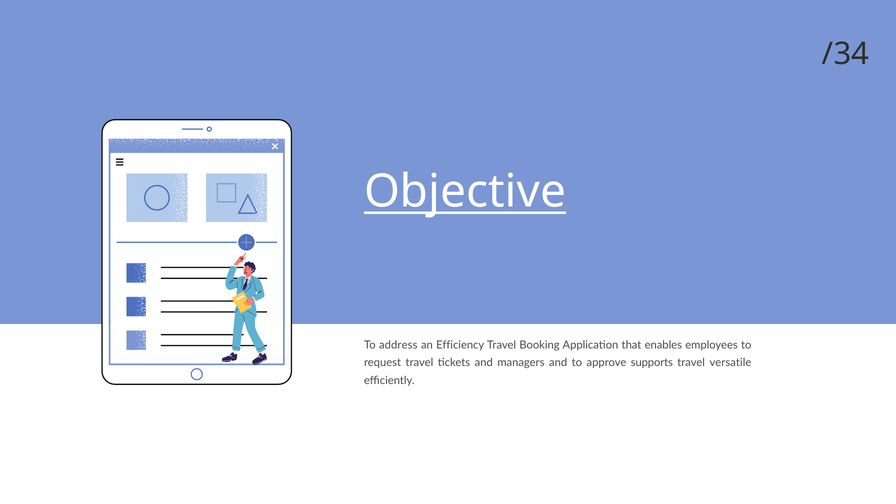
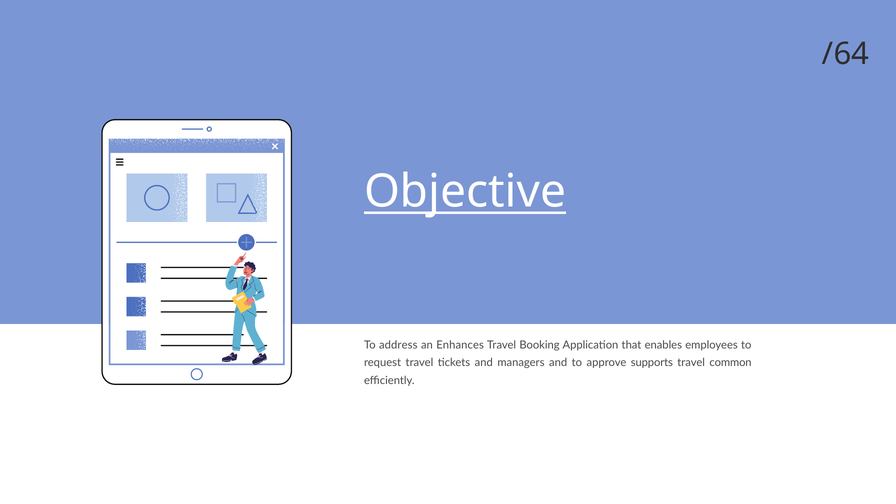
/34: /34 -> /64 (846, 54)
Efficiency: Efficiency -> Enhances (460, 345)
versatile: versatile -> common (731, 363)
